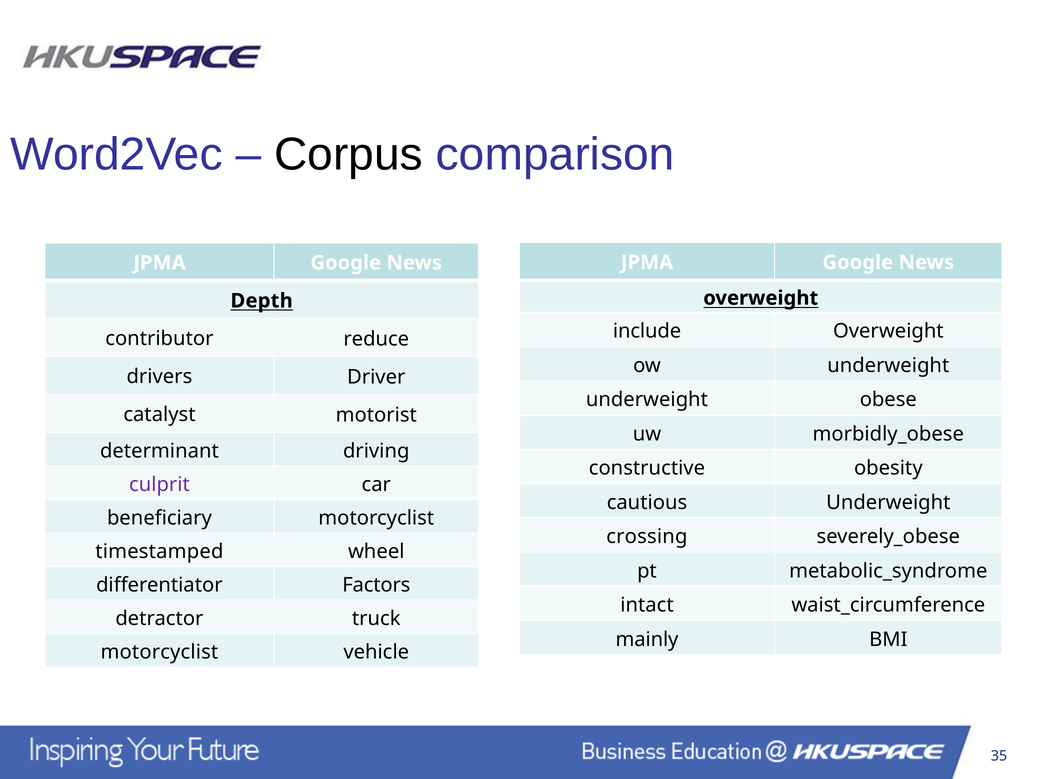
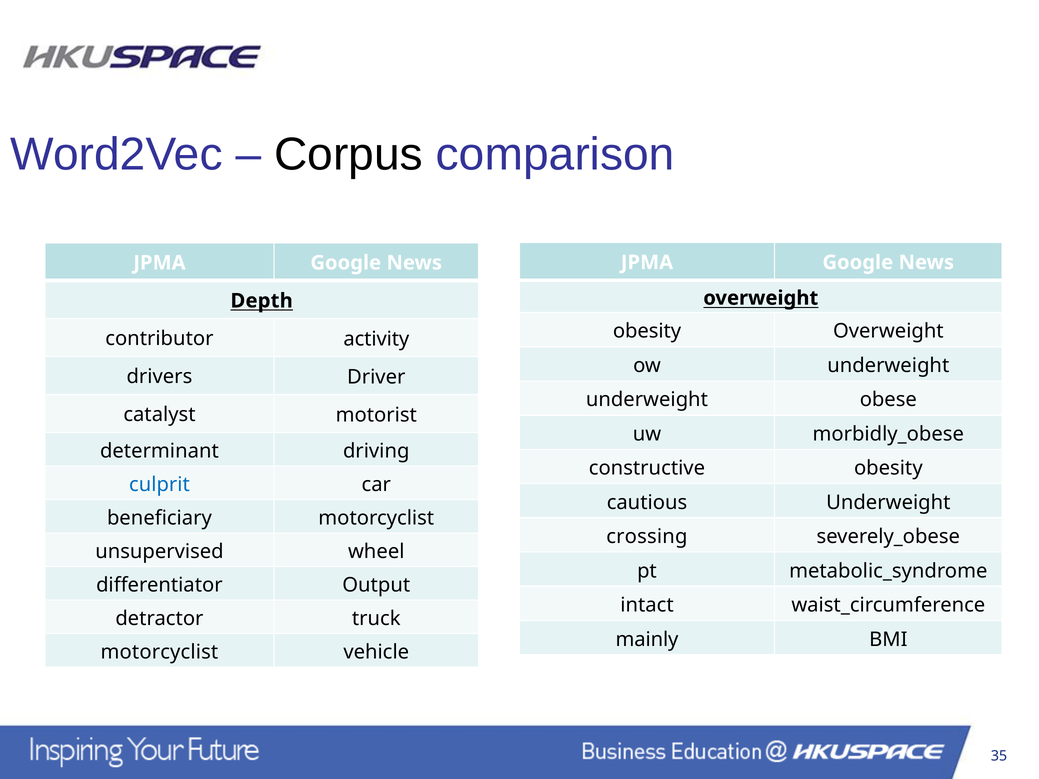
include: include -> obesity (647, 331)
reduce: reduce -> activity (376, 339)
culprit colour: purple -> blue (159, 485)
timestamped: timestamped -> unsupervised (159, 552)
Factors: Factors -> Output (376, 585)
